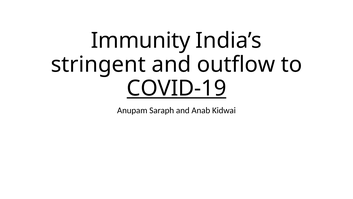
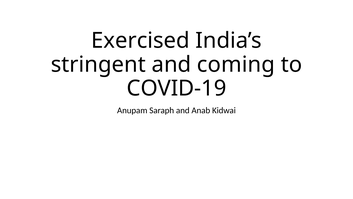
Immunity: Immunity -> Exercised (140, 41)
outflow: outflow -> coming (236, 64)
COVID-19 underline: present -> none (177, 88)
